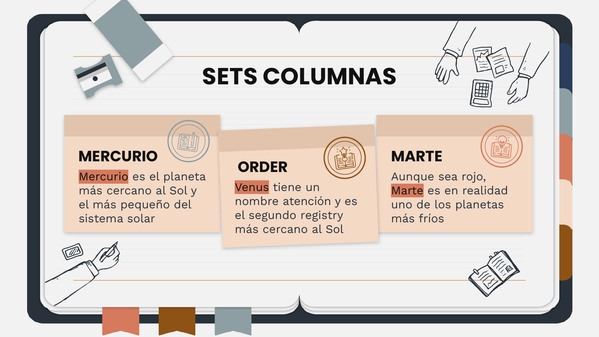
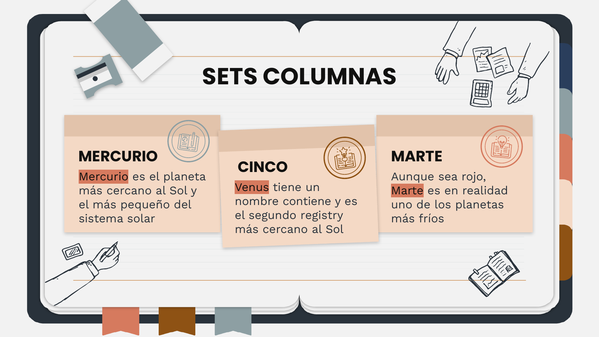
ORDER: ORDER -> CINCO (263, 167)
atención: atención -> contiene (307, 201)
